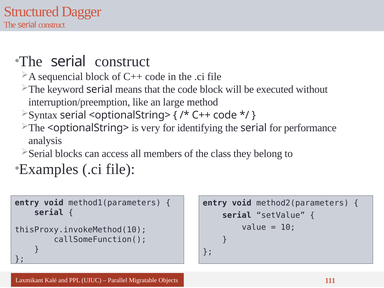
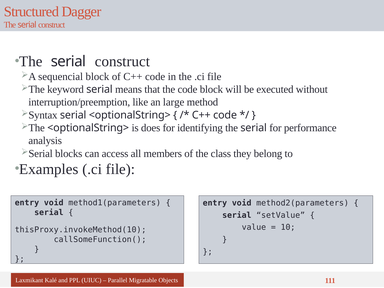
very: very -> does (151, 128)
